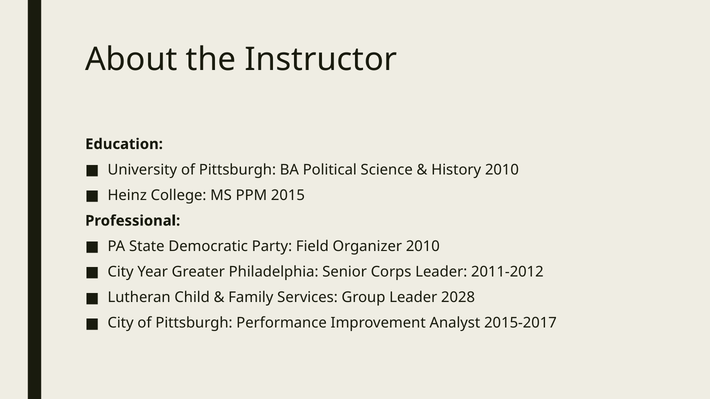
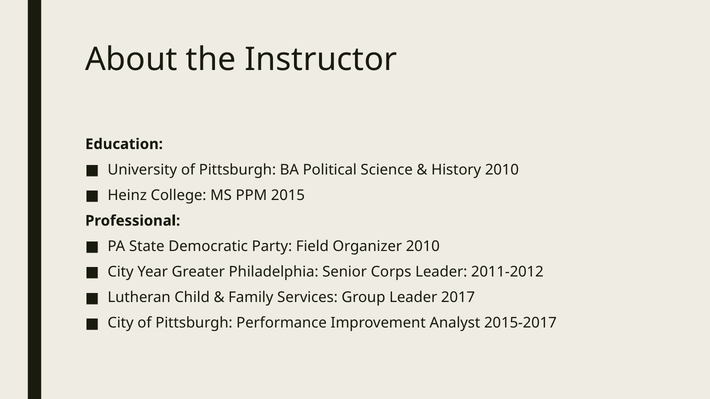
2028: 2028 -> 2017 (458, 298)
